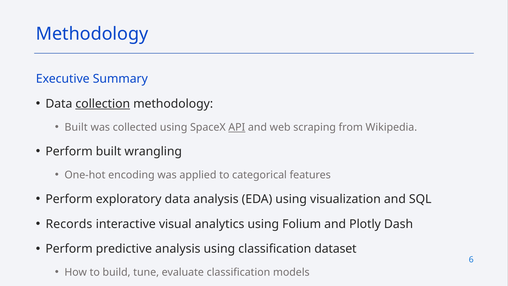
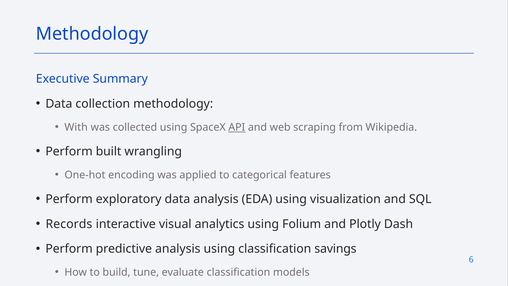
collection underline: present -> none (103, 104)
Built: Built -> With (76, 127)
dataset: dataset -> savings (335, 249)
